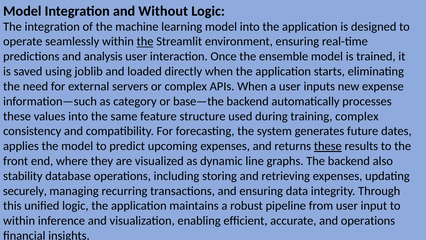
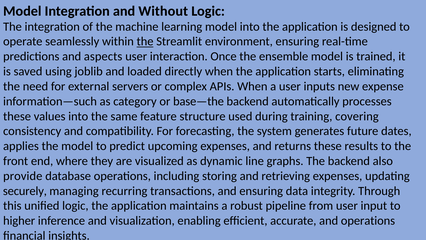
analysis: analysis -> aspects (103, 56)
training complex: complex -> covering (357, 116)
these underline: present -> none (328, 146)
stability: stability -> provide (23, 176)
within: within -> higher (19, 220)
